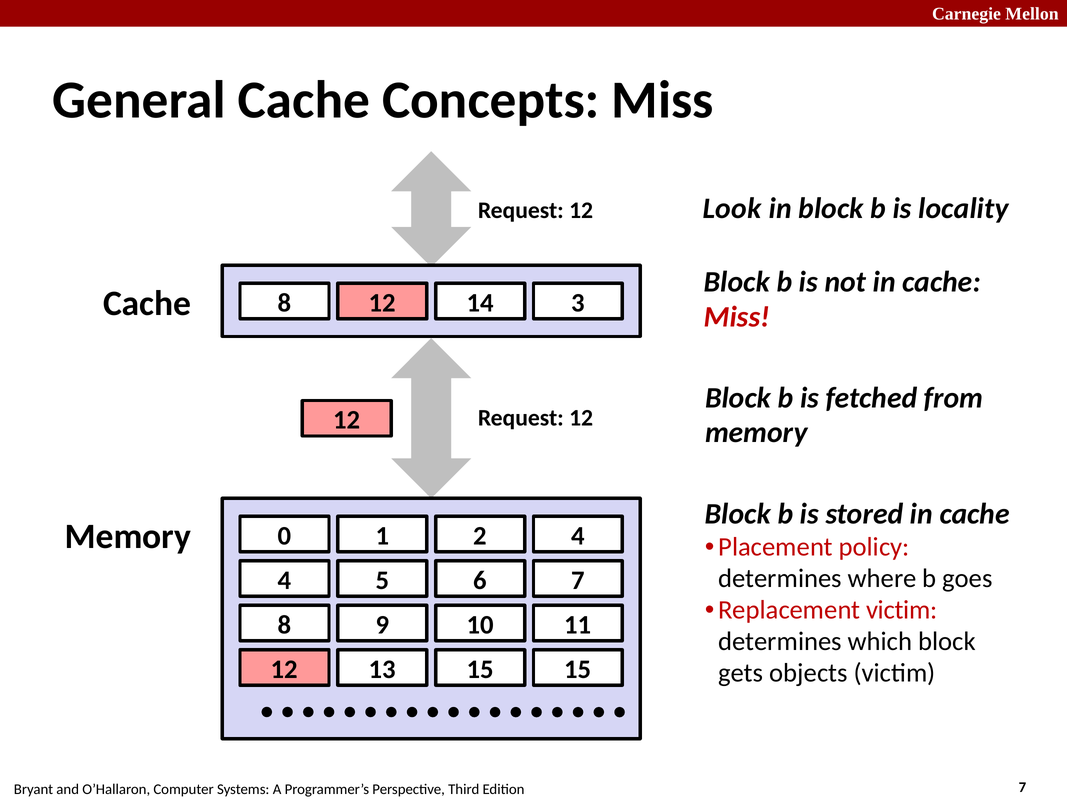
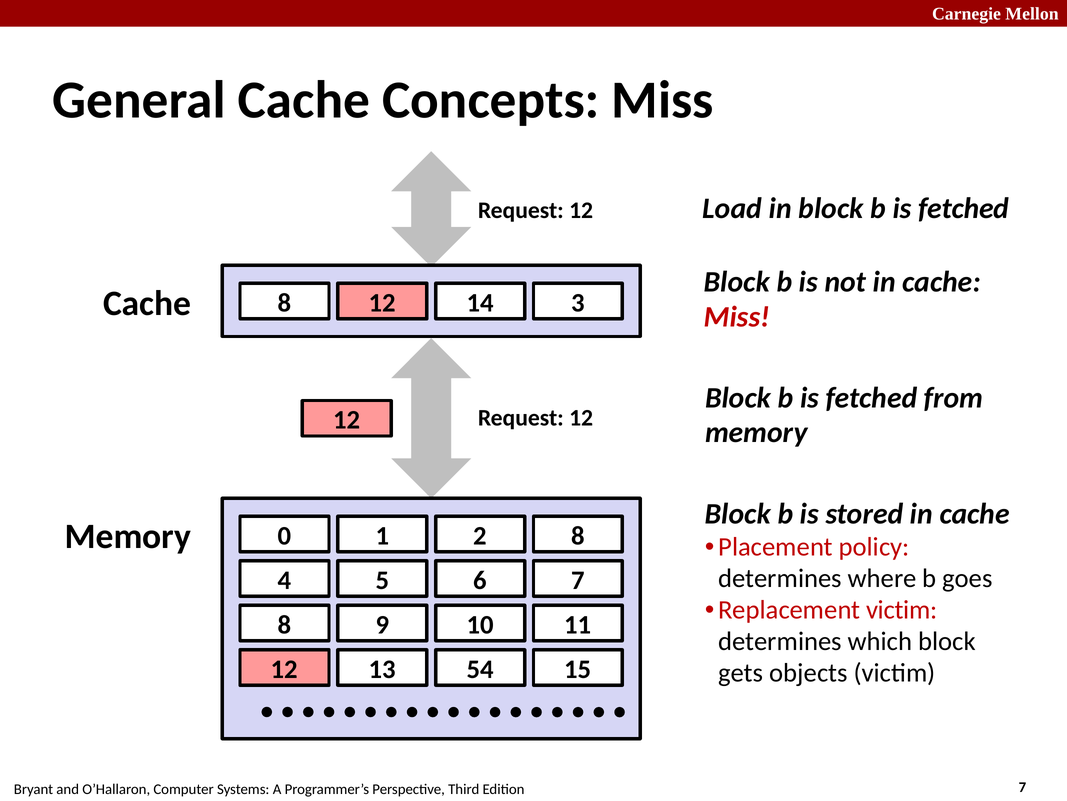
Look: Look -> Load (732, 208)
locality: locality -> fetched (964, 208)
2 4: 4 -> 8 (578, 535)
13 15: 15 -> 54 (480, 669)
